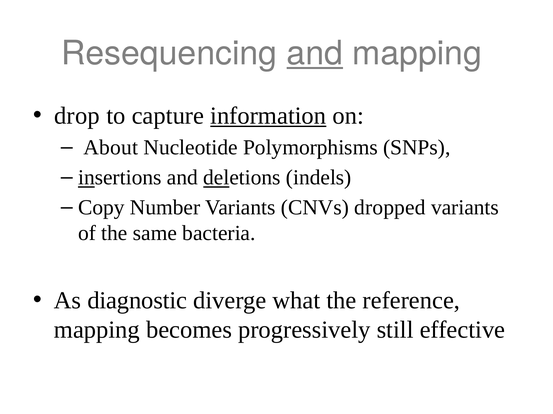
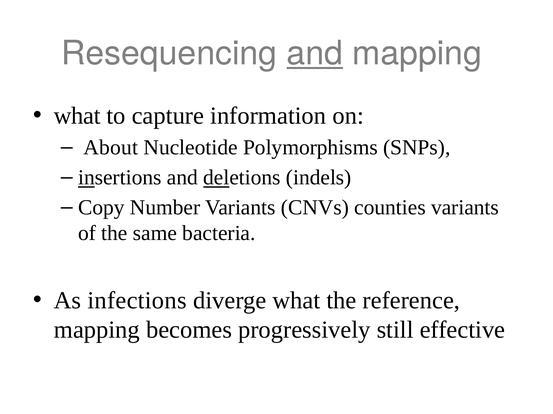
drop: drop -> what (77, 116)
information underline: present -> none (268, 116)
dropped: dropped -> counties (390, 208)
diagnostic: diagnostic -> infections (137, 301)
